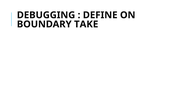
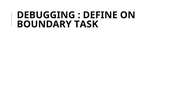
TAKE: TAKE -> TASK (86, 24)
